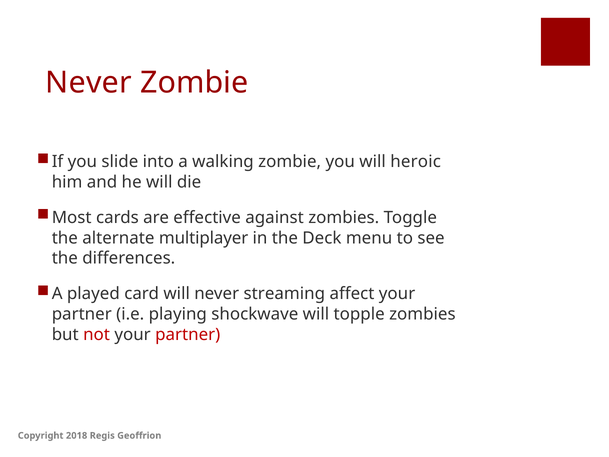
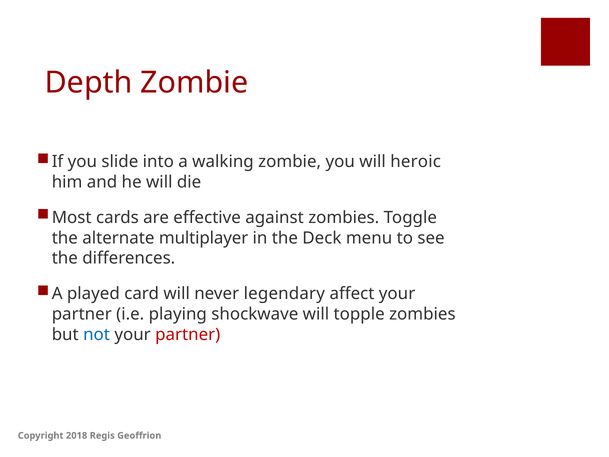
Never: Never -> Depth (89, 83)
streaming: streaming -> legendary (284, 294)
not colour: red -> blue (97, 334)
